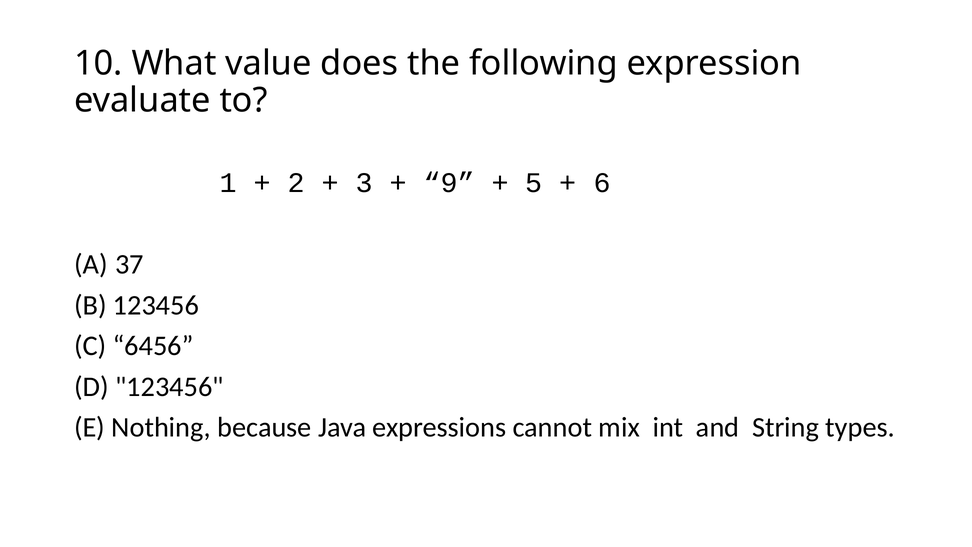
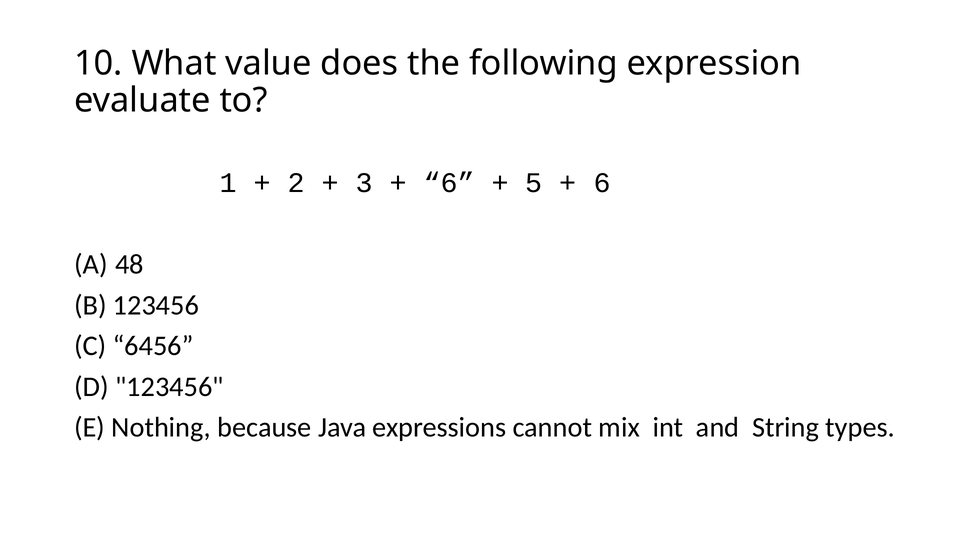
9: 9 -> 6 (449, 183)
37: 37 -> 48 (129, 264)
